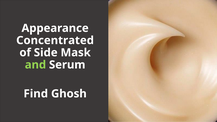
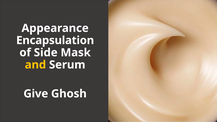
Concentrated: Concentrated -> Encapsulation (55, 40)
and colour: light green -> yellow (35, 65)
Find: Find -> Give (36, 94)
